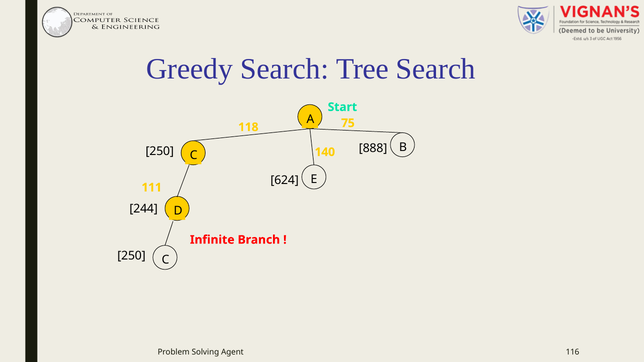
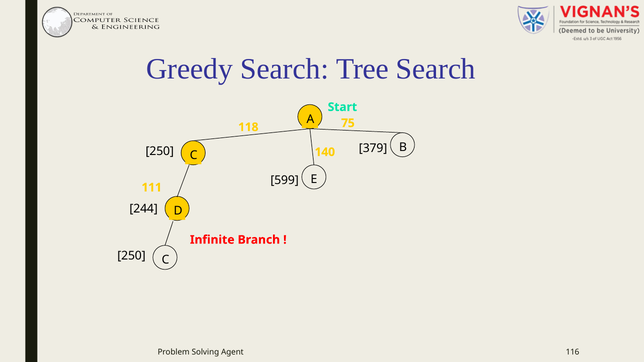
888: 888 -> 379 (373, 148)
624: 624 -> 599 (285, 180)
